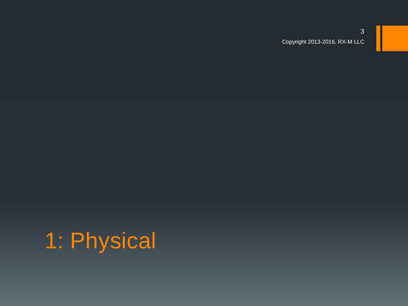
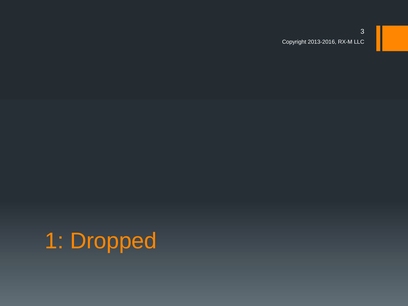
Physical: Physical -> Dropped (113, 241)
